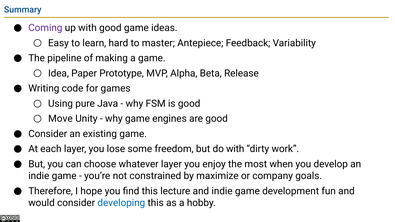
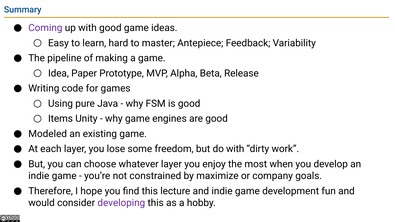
Move: Move -> Items (60, 119)
Consider: Consider -> Modeled (48, 134)
developing colour: blue -> purple (121, 203)
